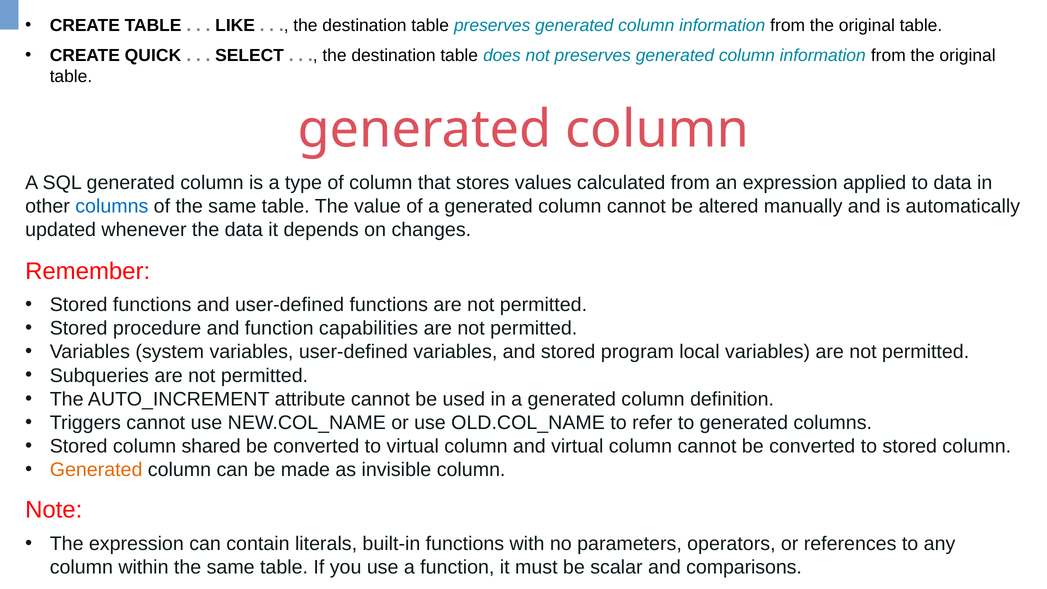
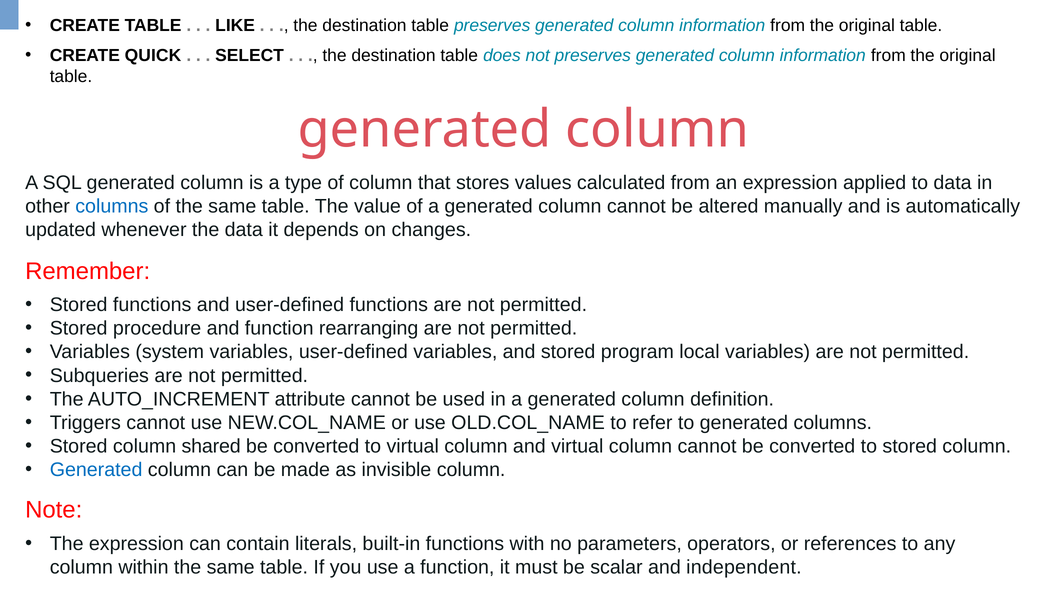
capabilities: capabilities -> rearranging (369, 328)
Generated colour: orange -> blue (96, 470)
comparisons: comparisons -> independent (744, 567)
